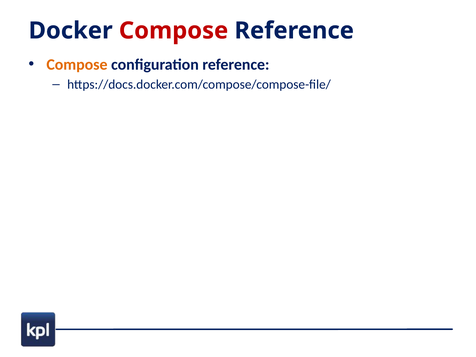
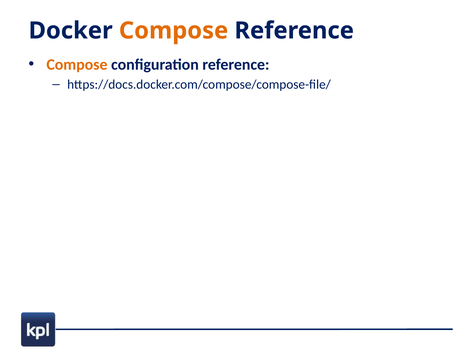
Compose colour: red -> orange (174, 31)
